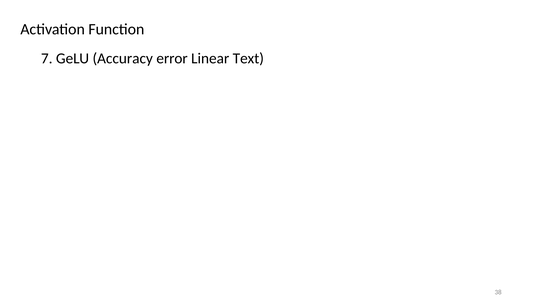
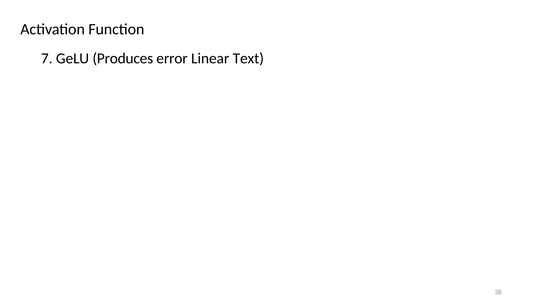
Accuracy: Accuracy -> Produces (123, 58)
